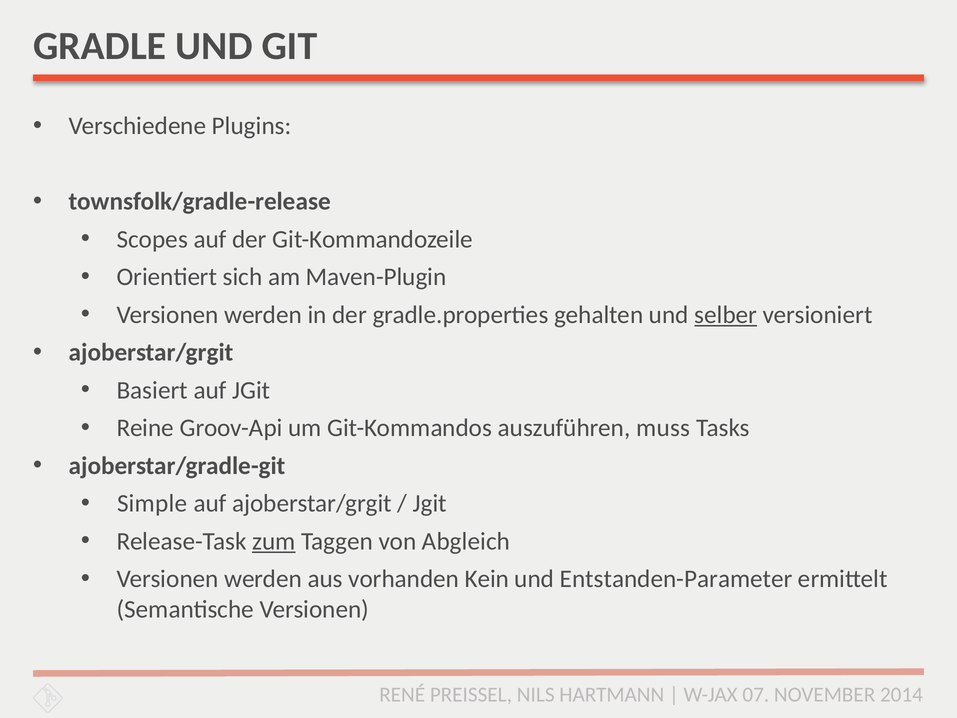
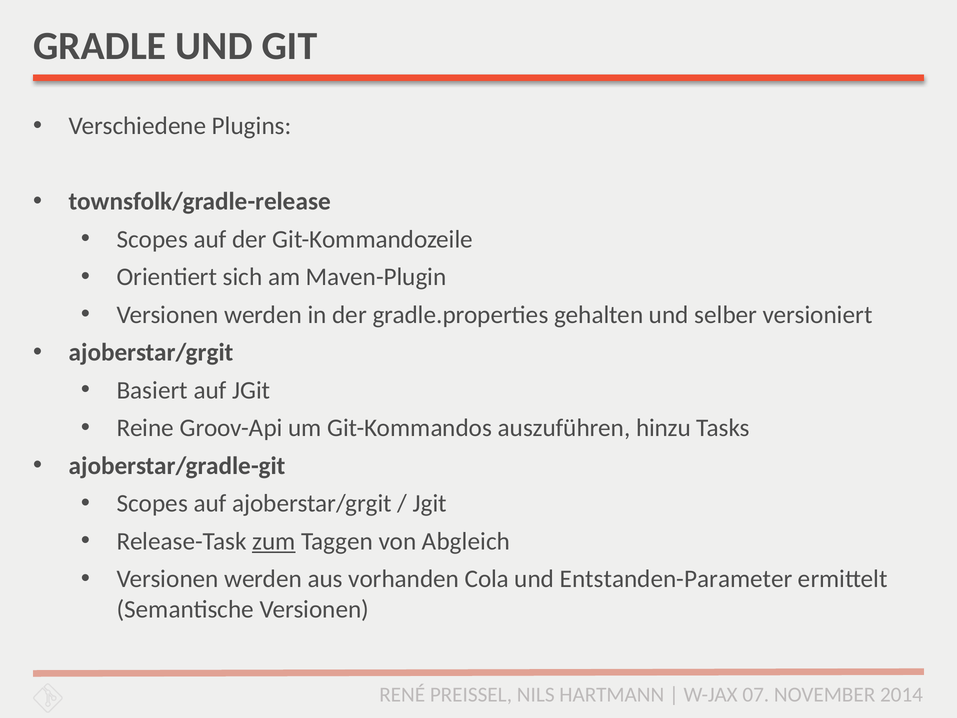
selber underline: present -> none (726, 315)
muss: muss -> hinzu (664, 428)
Simple: Simple -> Scopes (152, 503)
Kein: Kein -> Cola (487, 579)
